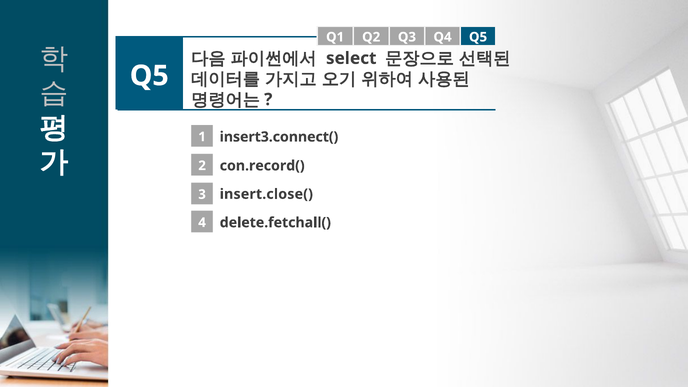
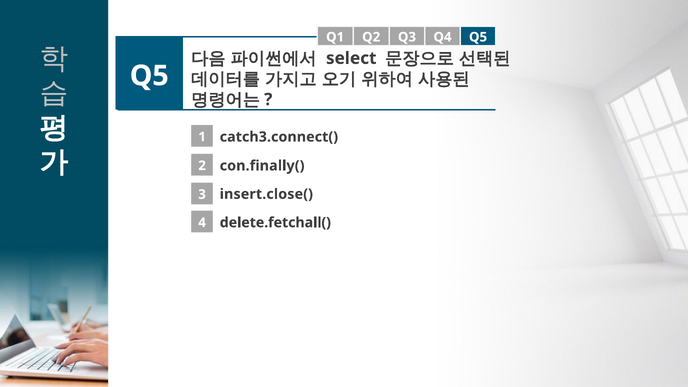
insert3.connect(: insert3.connect( -> catch3.connect( (279, 137)
con.record(: con.record( -> con.finally( (262, 166)
